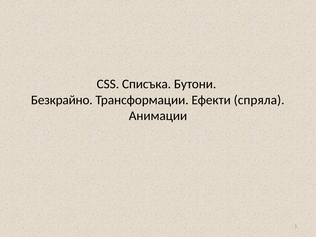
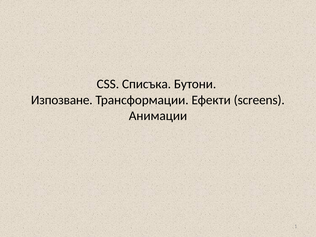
Безкрайно: Безкрайно -> Изпозване (62, 100)
спряла: спряла -> screens (259, 100)
